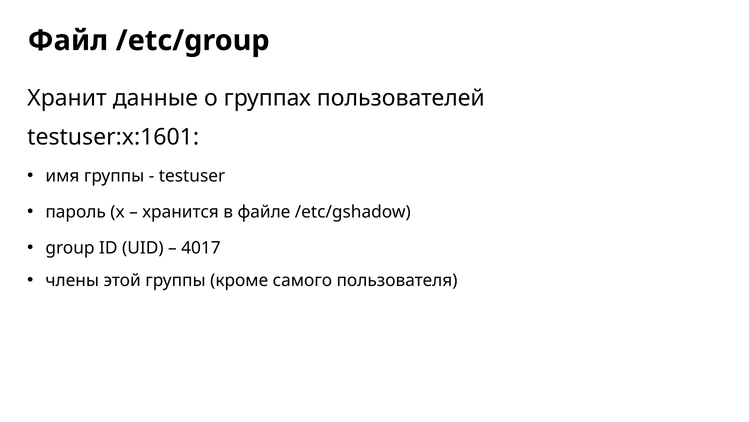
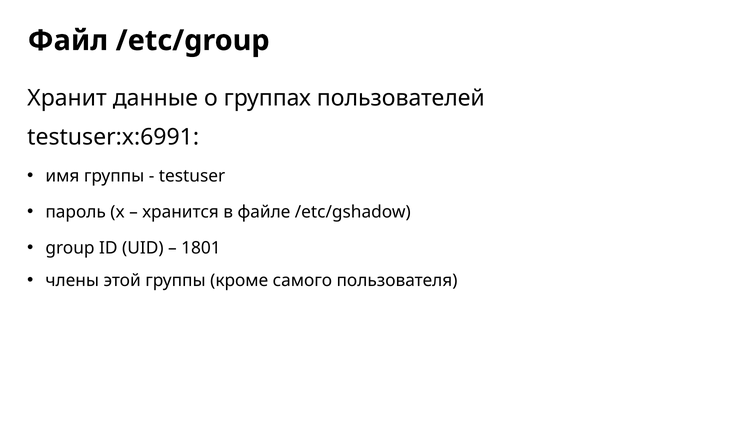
testuser:x:1601: testuser:x:1601 -> testuser:x:6991 (113, 137)
4017: 4017 -> 1801 (201, 248)
